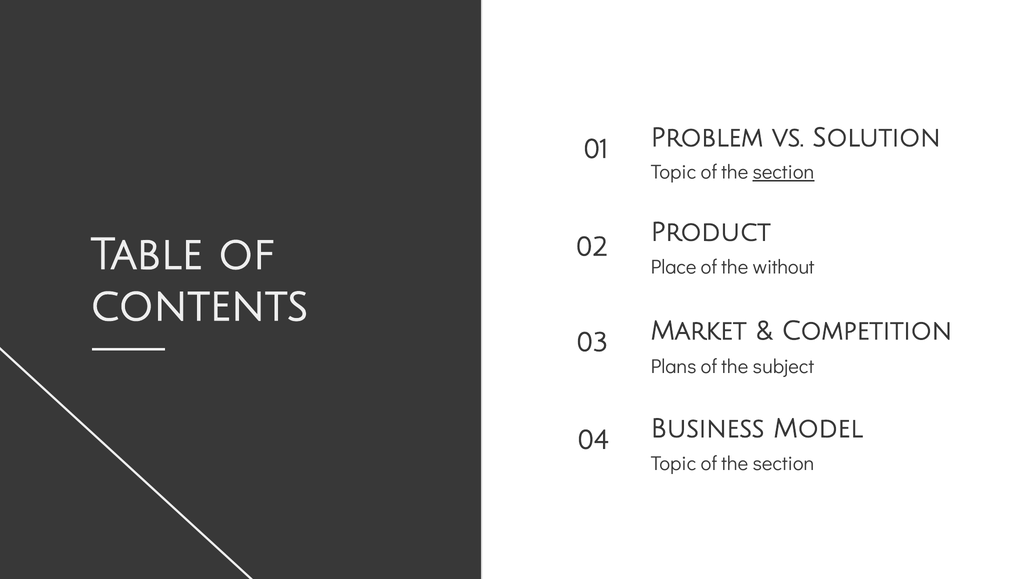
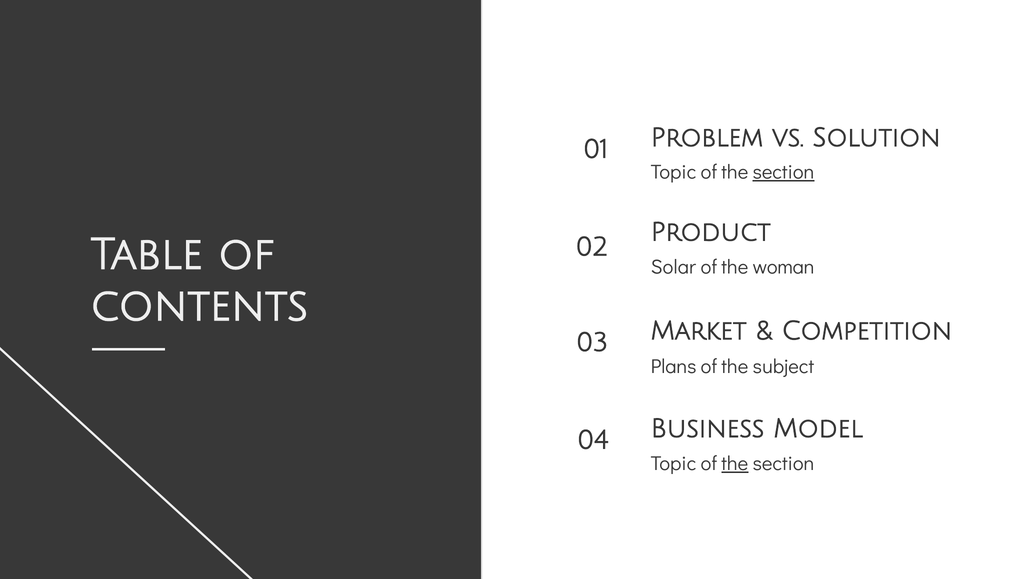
Place: Place -> Solar (673, 267)
without: without -> woman (784, 267)
the underline: none -> present (735, 463)
